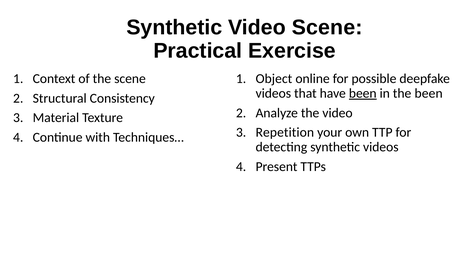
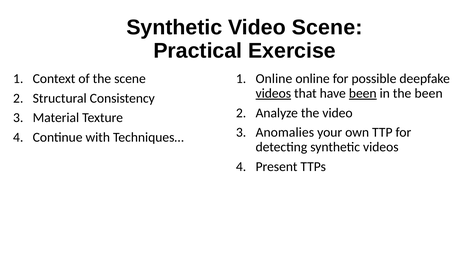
Object: Object -> Online (274, 79)
videos underline: none -> present (273, 93)
Repetition: Repetition -> Anomalies (285, 132)
